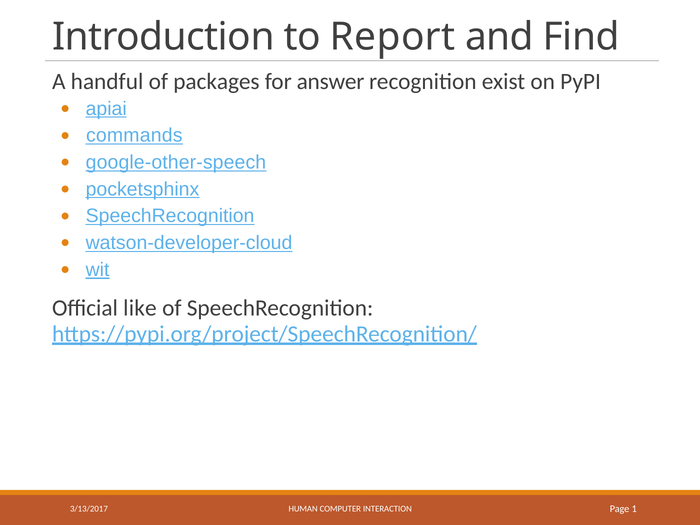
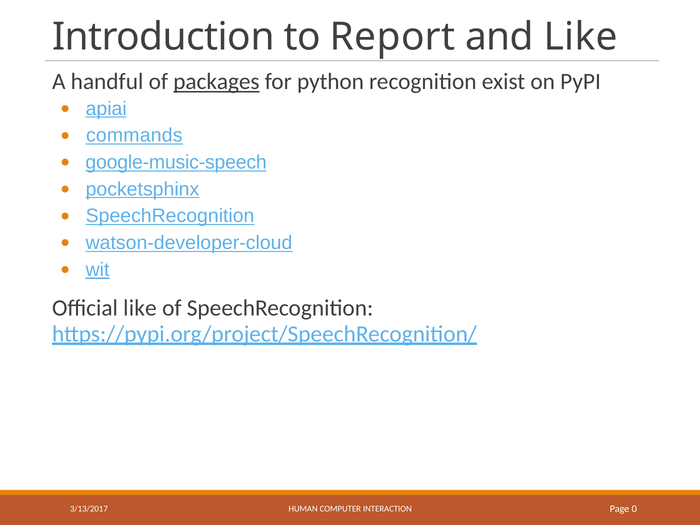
and Find: Find -> Like (581, 37)
packages underline: none -> present (216, 82)
answer: answer -> python (331, 82)
google-other-speech: google-other-speech -> google-music-speech (176, 162)
1: 1 -> 0 (634, 509)
